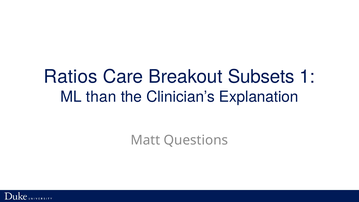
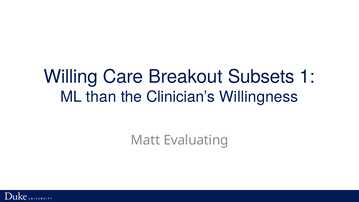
Ratios: Ratios -> Willing (71, 77)
Explanation: Explanation -> Willingness (259, 97)
Questions: Questions -> Evaluating (196, 140)
